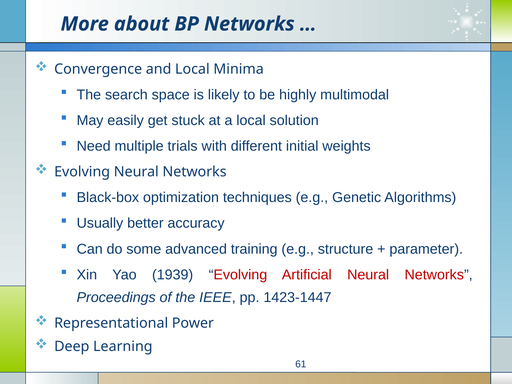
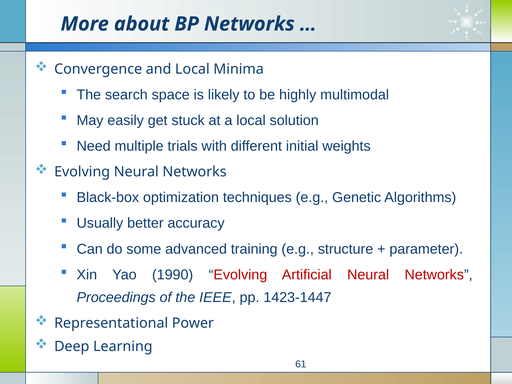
1939: 1939 -> 1990 (173, 275)
